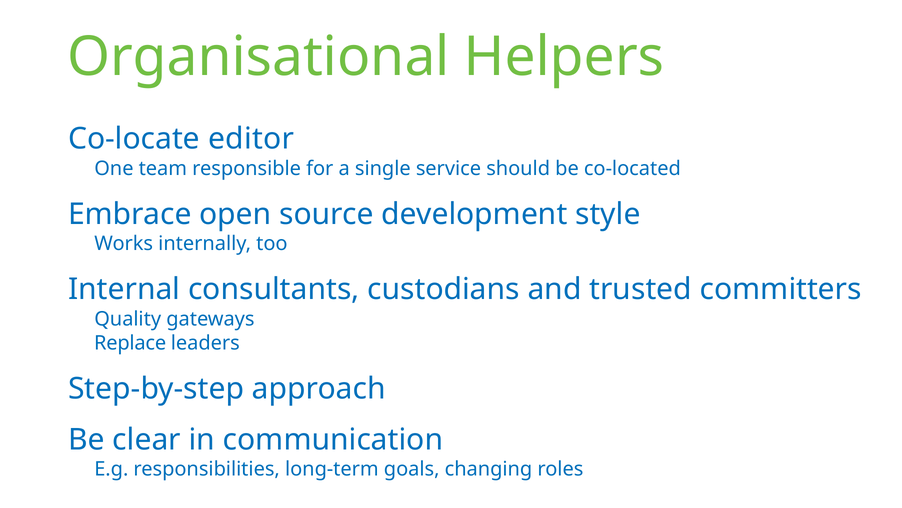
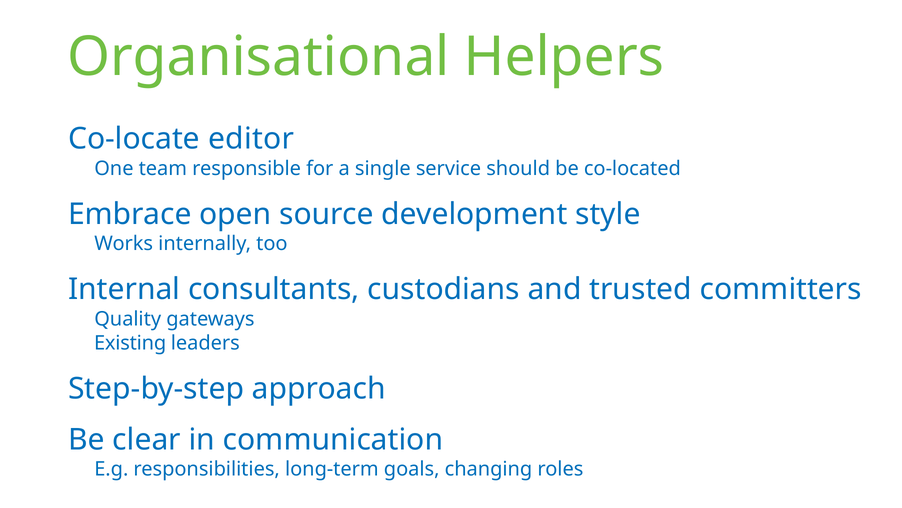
Replace: Replace -> Existing (130, 343)
